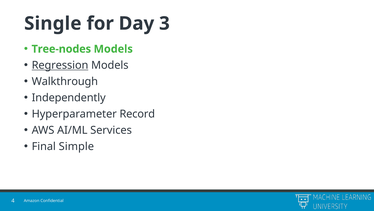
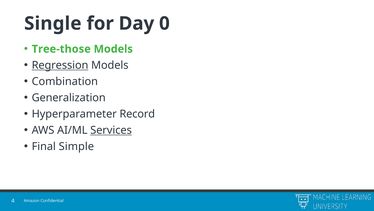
3: 3 -> 0 (164, 23)
Tree-nodes: Tree-nodes -> Tree-those (61, 49)
Walkthrough: Walkthrough -> Combination (65, 81)
Independently: Independently -> Generalization (69, 98)
Services underline: none -> present (111, 130)
